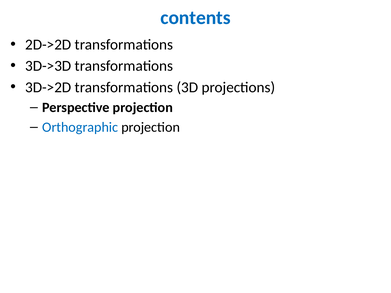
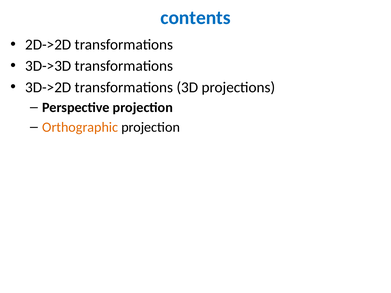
Orthographic colour: blue -> orange (80, 127)
